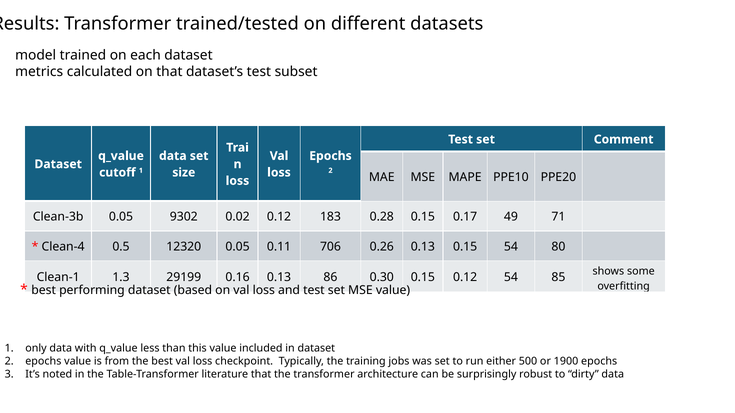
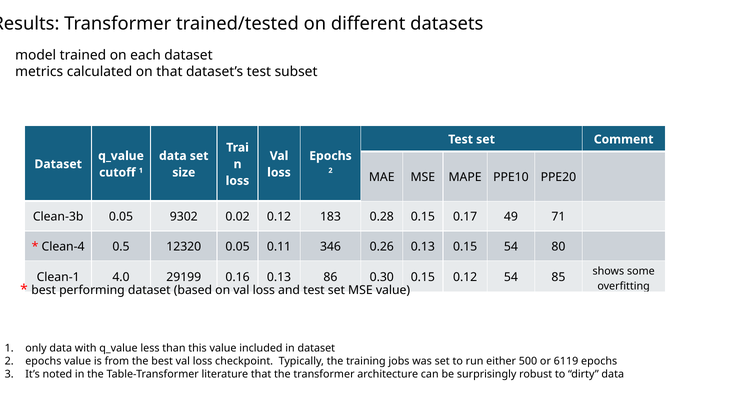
706: 706 -> 346 (330, 247)
1.3: 1.3 -> 4.0 (121, 277)
1900: 1900 -> 6119 (566, 362)
